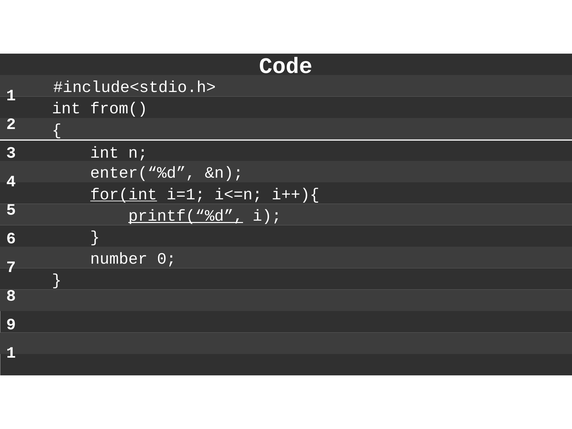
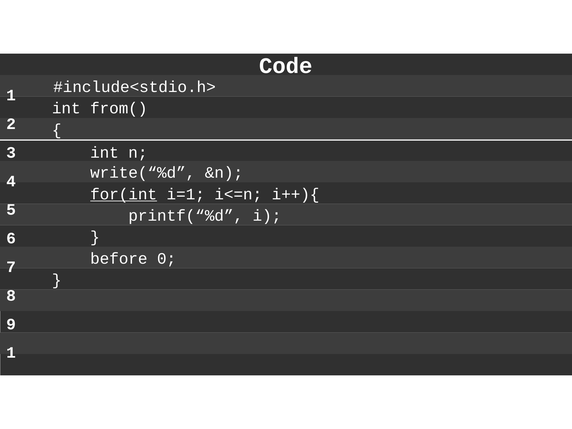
enter(“%d: enter(“%d -> write(“%d (143, 173)
printf(“%d underline: present -> none (186, 216)
number: number -> before (119, 259)
